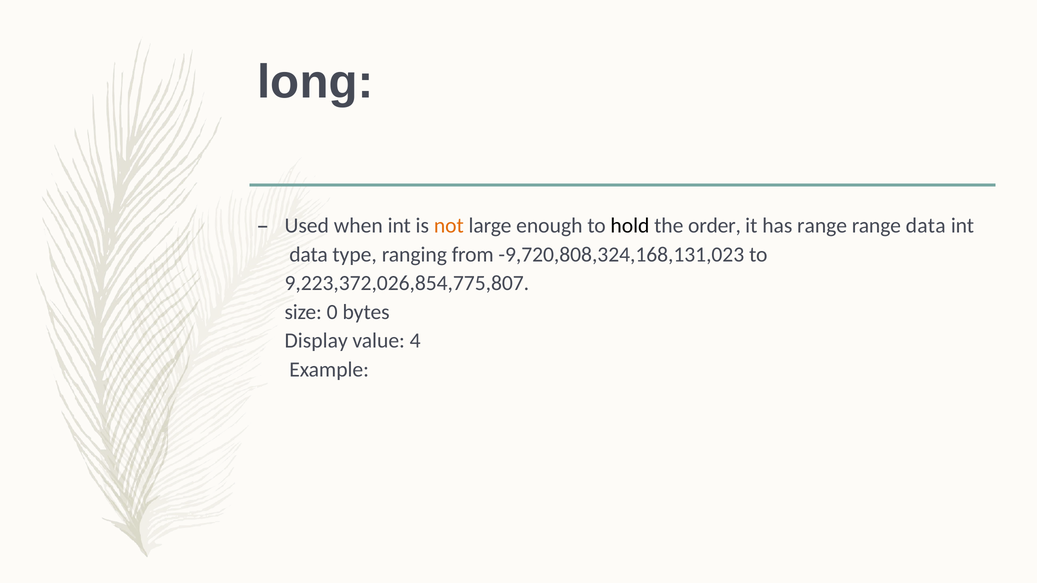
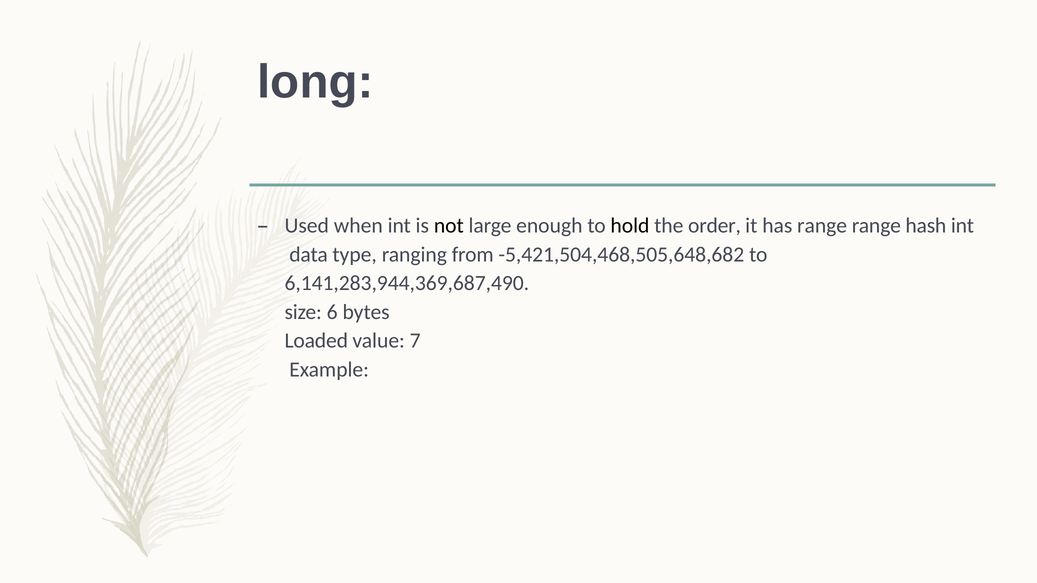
not colour: orange -> black (449, 226)
range data: data -> hash (926, 226)
-9,720,808,324,168,131,023: -9,720,808,324,168,131,023 -> -5,421,504,468,505,648,682 (621, 255)
9,223,372,026,854,775,807: 9,223,372,026,854,775,807 -> 6,141,283,944,369,687,490 (407, 283)
0: 0 -> 6 (332, 312)
Display: Display -> Loaded (316, 341)
4: 4 -> 7 (415, 341)
